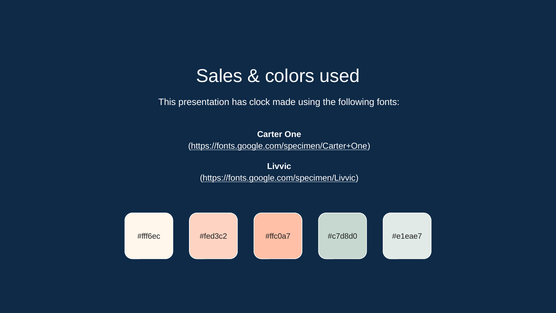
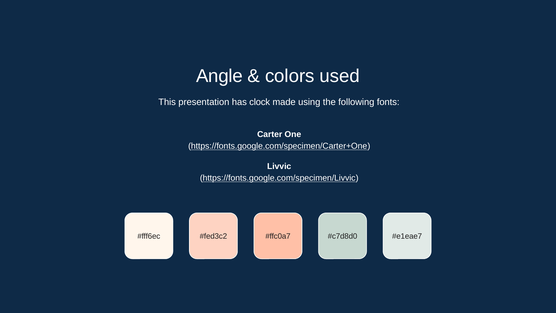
Sales: Sales -> Angle (219, 76)
